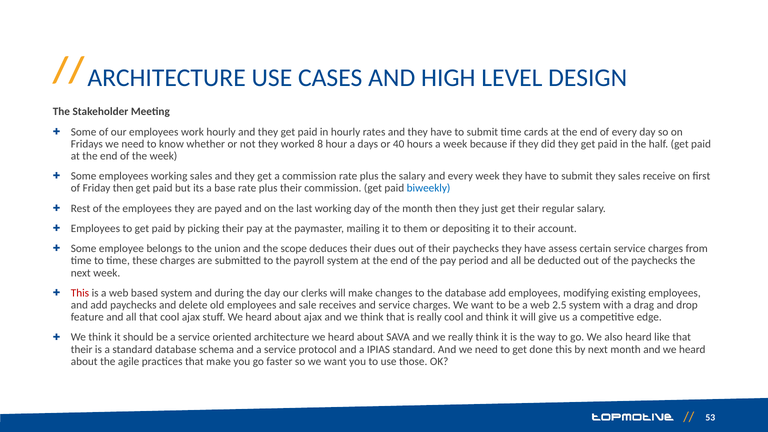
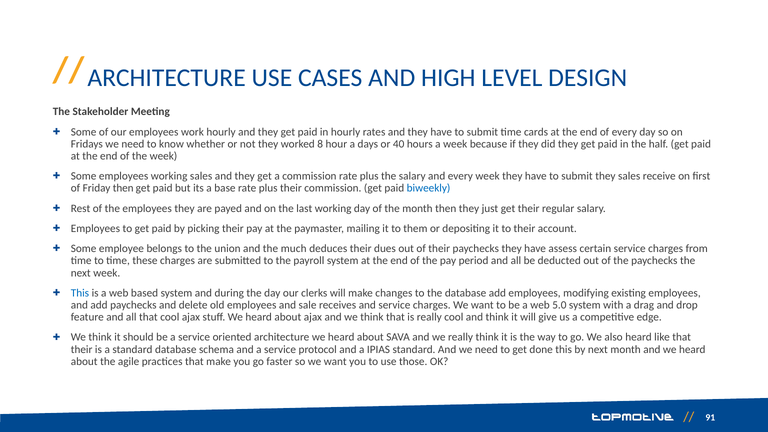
scope: scope -> much (294, 249)
This colour: red -> blue (80, 293)
2.5: 2.5 -> 5.0 (559, 305)
53: 53 -> 91 (710, 418)
